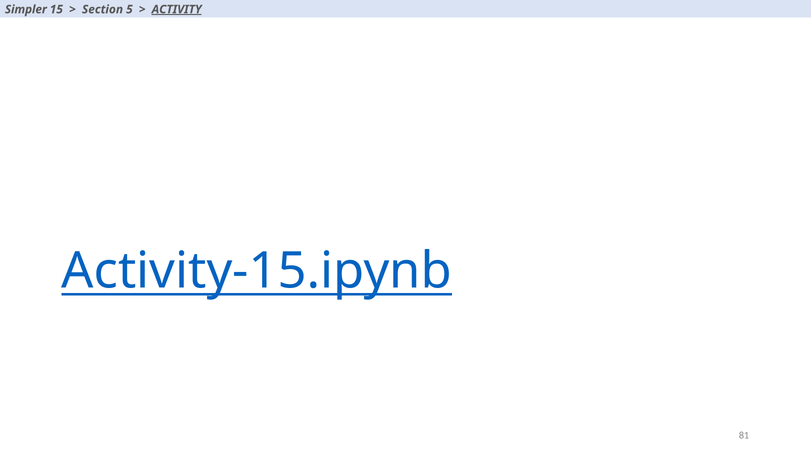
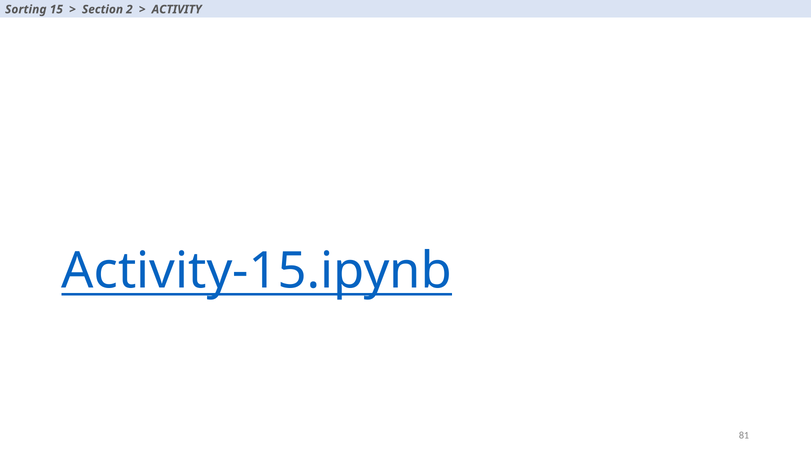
Simpler: Simpler -> Sorting (26, 9)
5: 5 -> 2 (129, 9)
ACTIVITY underline: present -> none (177, 9)
